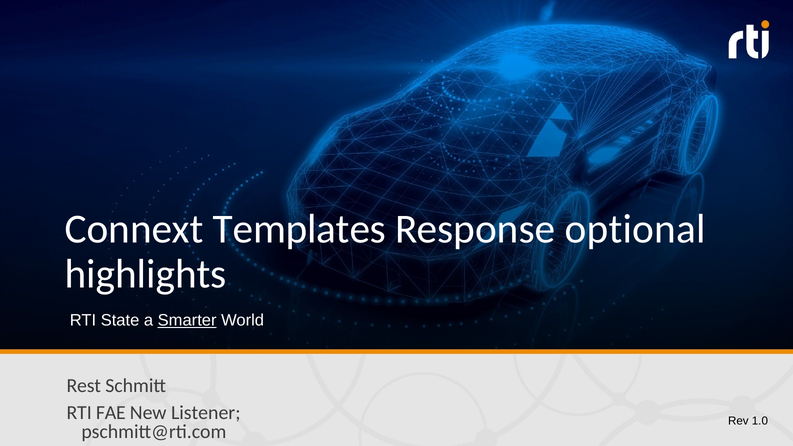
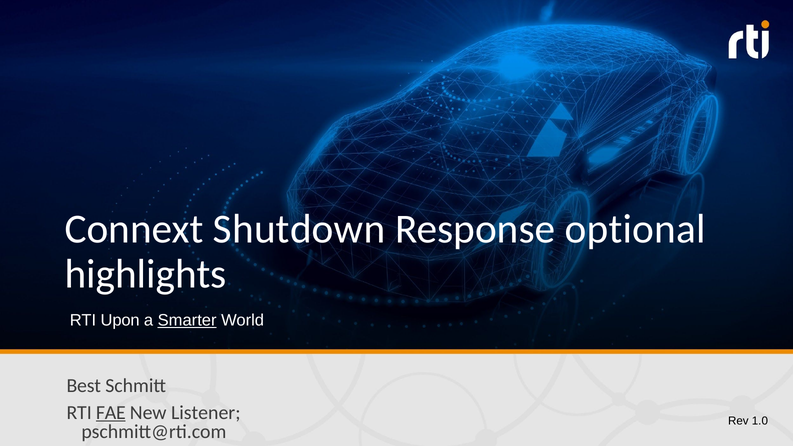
Templates: Templates -> Shutdown (299, 229)
State: State -> Upon (120, 320)
Rest: Rest -> Best (84, 386)
FAE underline: none -> present (111, 413)
